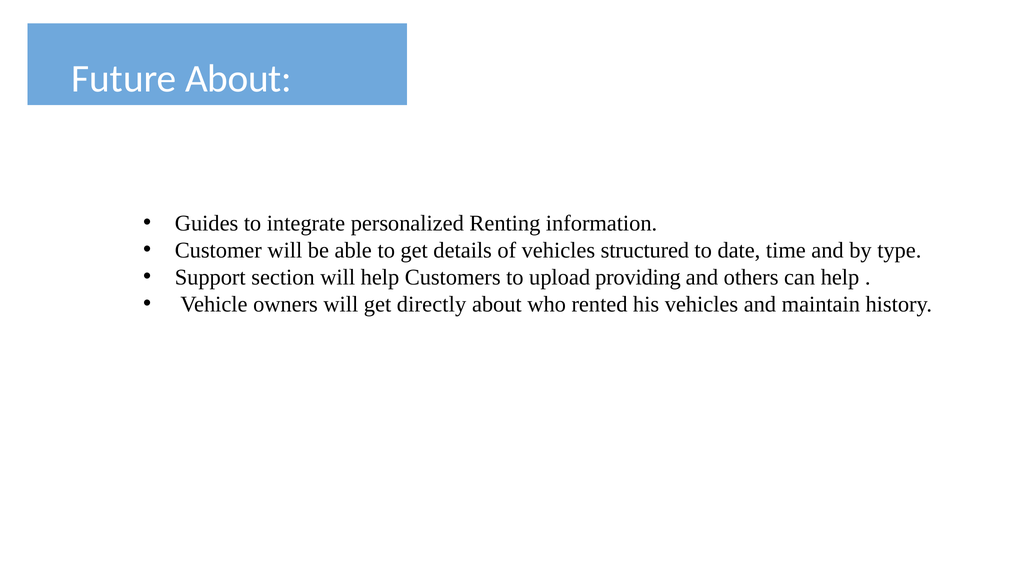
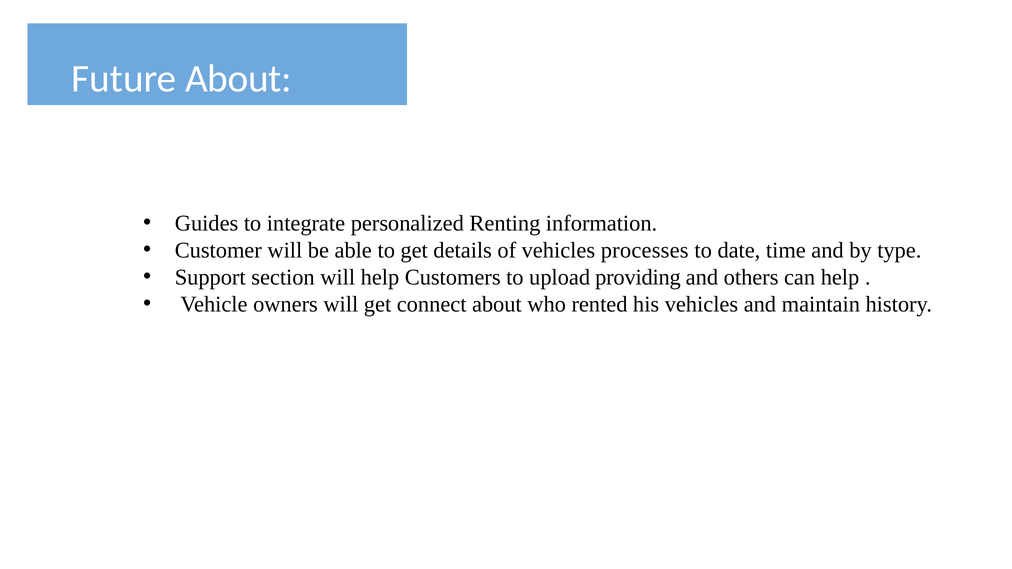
structured: structured -> processes (645, 250)
directly: directly -> connect (432, 304)
